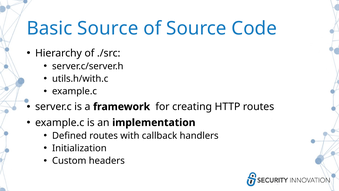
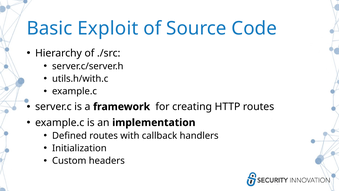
Basic Source: Source -> Exploit (108, 28)
